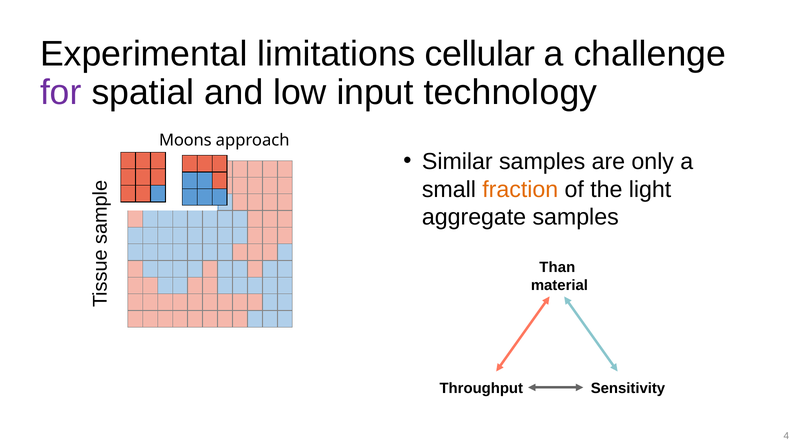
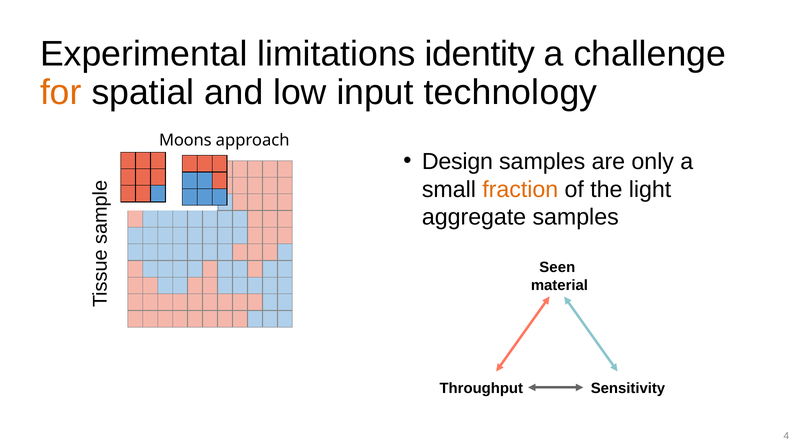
cellular: cellular -> identity (480, 54)
for colour: purple -> orange (61, 92)
Similar: Similar -> Design (457, 162)
Than: Than -> Seen (557, 267)
